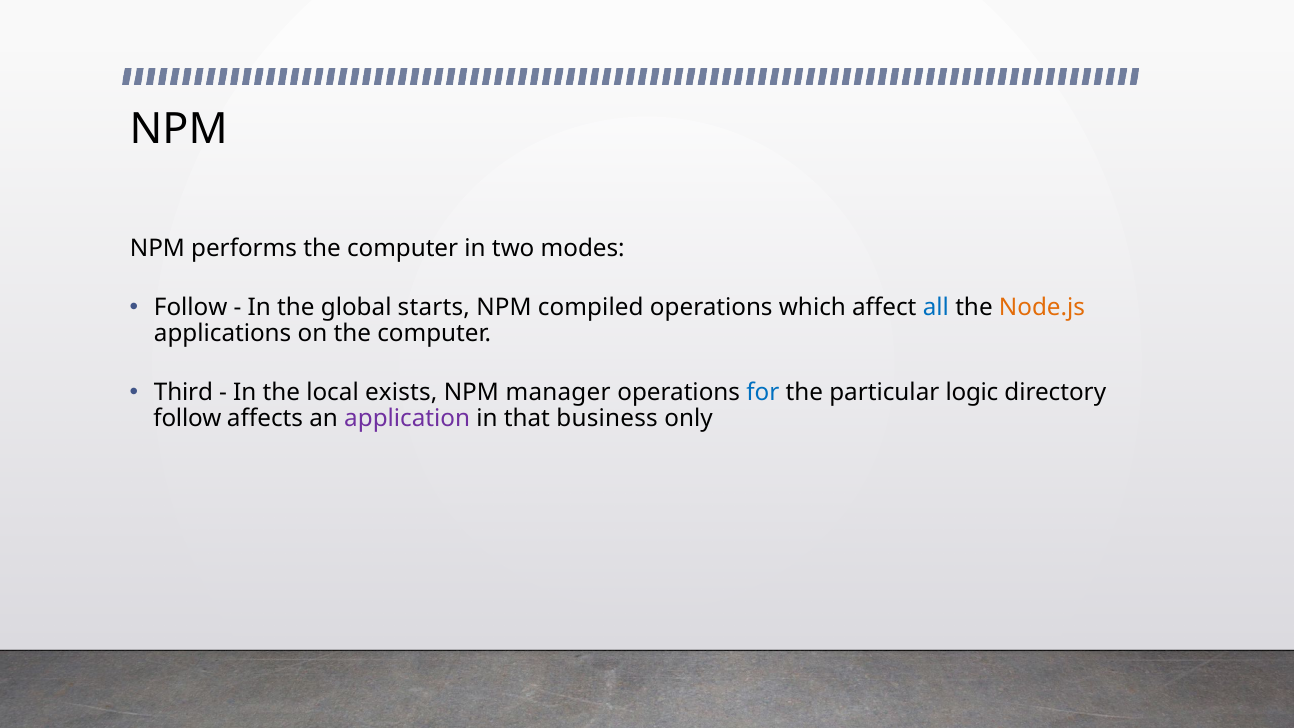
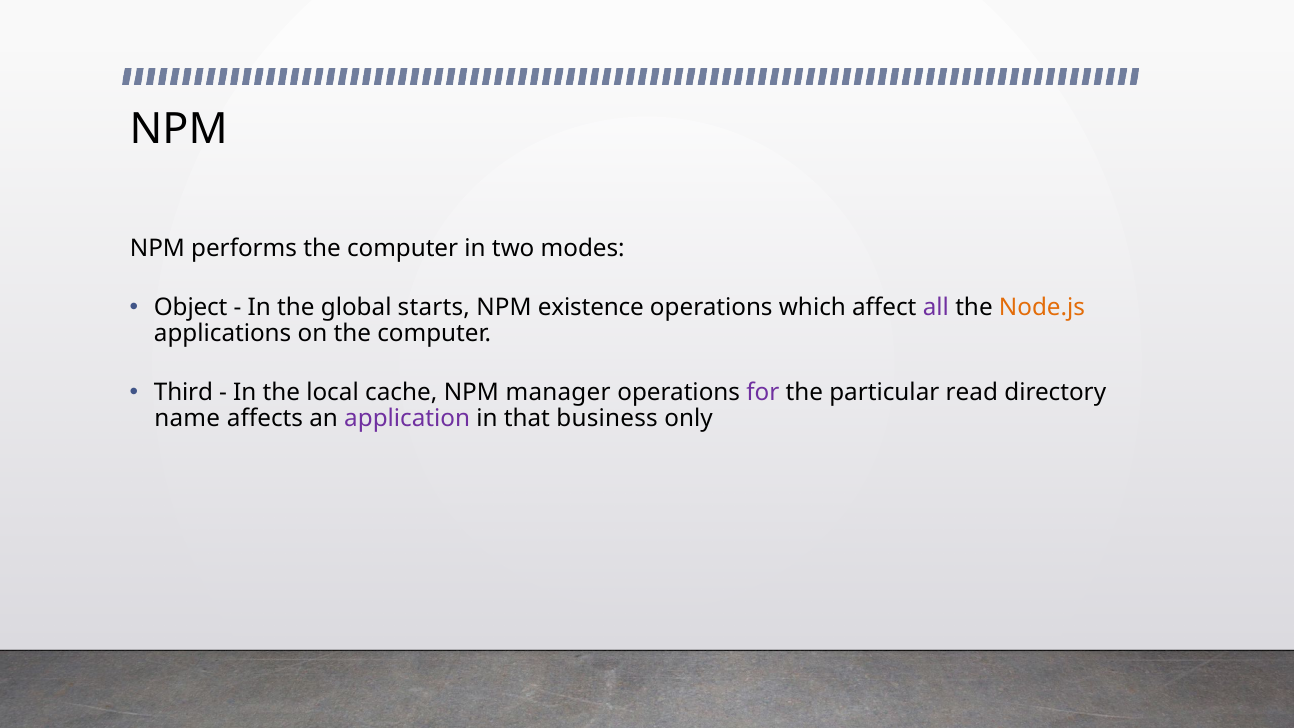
Follow: Follow -> Object (191, 307)
compiled: compiled -> existence (591, 307)
all colour: blue -> purple (936, 307)
exists: exists -> cache (401, 392)
for colour: blue -> purple (763, 392)
logic: logic -> read (972, 392)
follow: follow -> name (187, 419)
